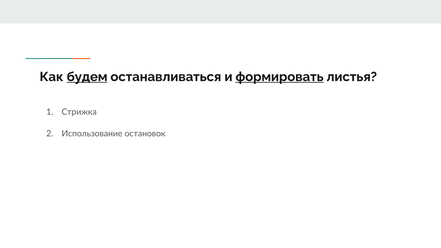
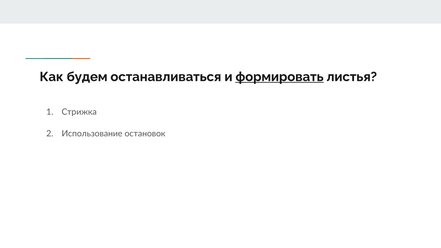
будем underline: present -> none (87, 77)
